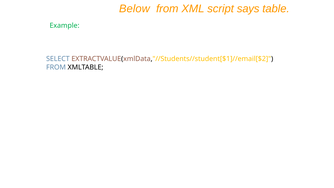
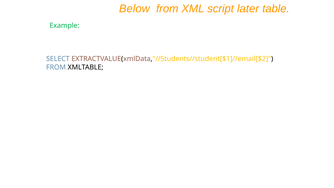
says: says -> later (248, 9)
